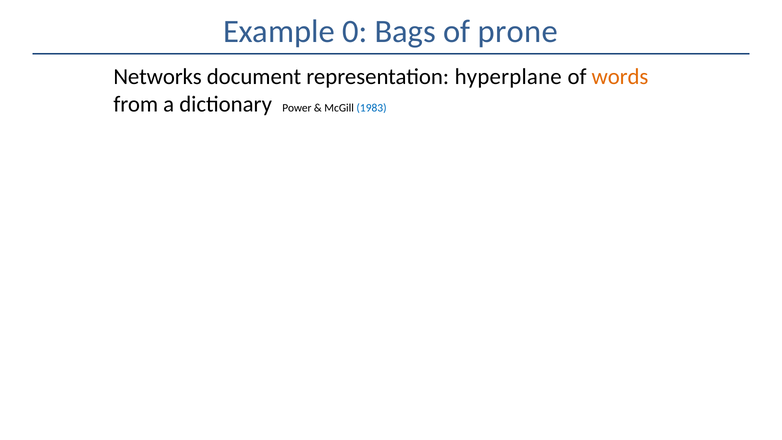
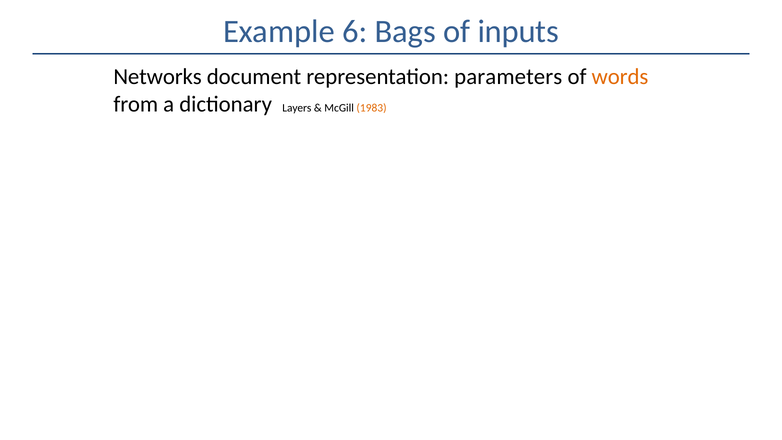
0: 0 -> 6 (355, 32)
prone: prone -> inputs (518, 32)
hyperplane: hyperplane -> parameters (508, 77)
Power: Power -> Layers (297, 108)
1983 colour: blue -> orange (372, 108)
